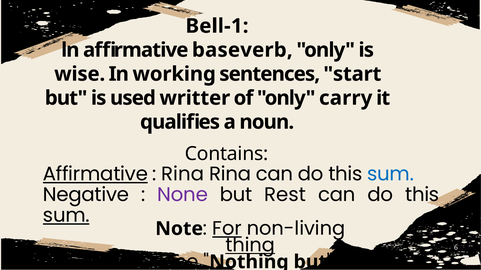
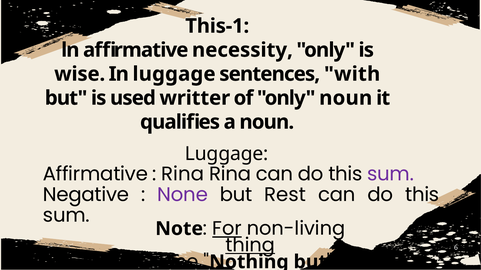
Bell-1: Bell-1 -> This-1 (217, 26)
baseverb: baseverb -> necessity (242, 50)
In working: working -> luggage (174, 74)
start: start -> with (352, 74)
only carry: carry -> noun (346, 98)
Contains: Contains -> Luggage (227, 154)
Affirmative underline: present -> none (95, 175)
sum colour: blue -> purple (391, 175)
sum underline: present -> none (66, 216)
